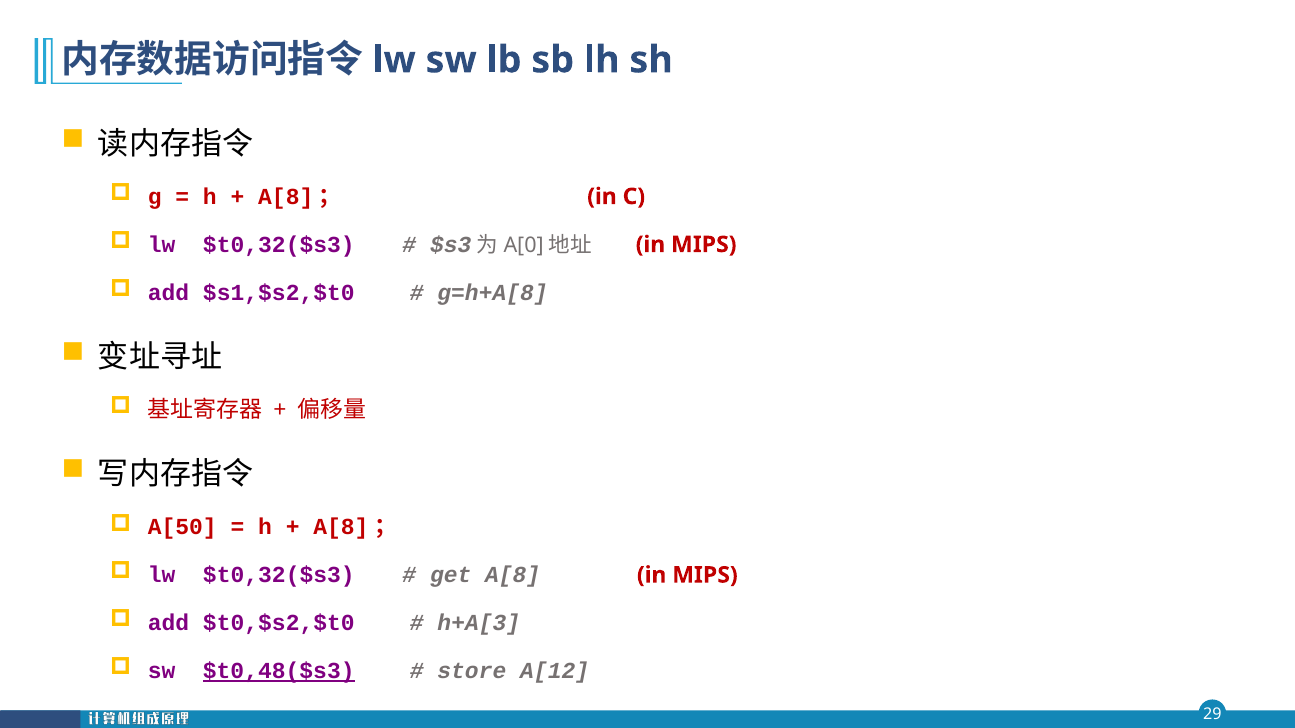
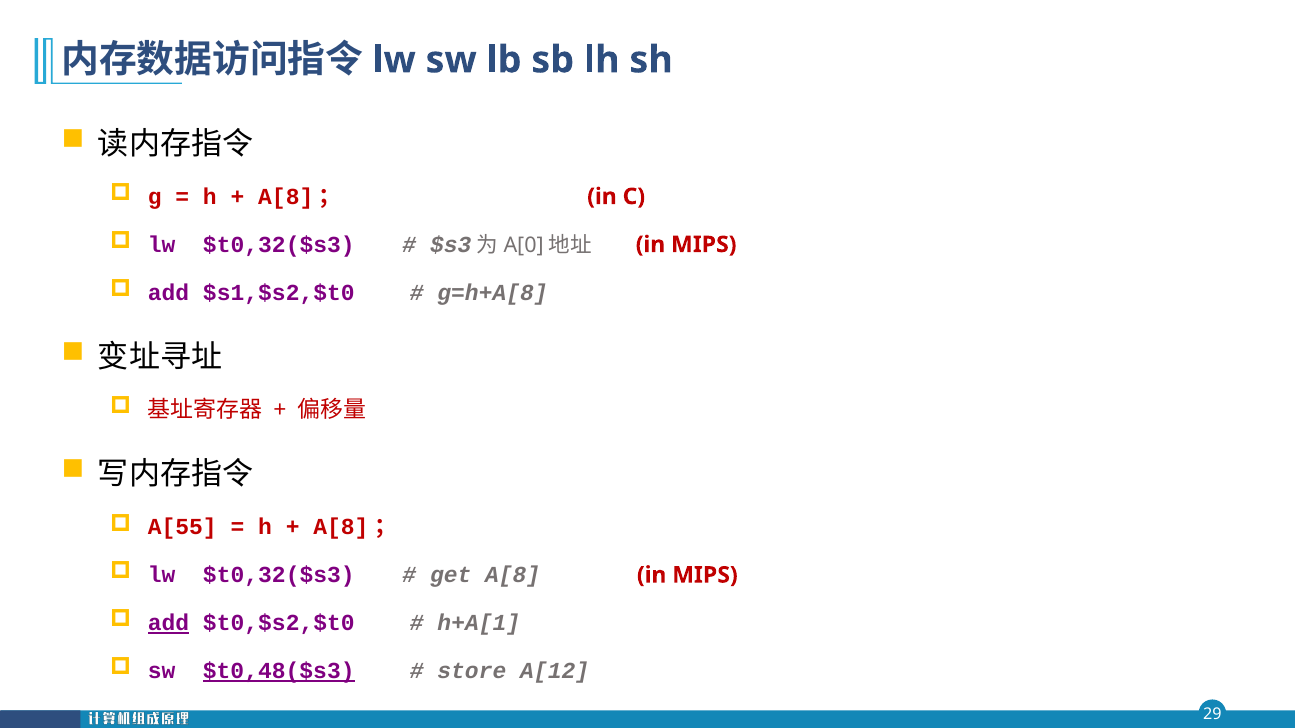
A[50: A[50 -> A[55 (182, 527)
add underline: none -> present (169, 623)
h+A[3: h+A[3 -> h+A[1 (479, 623)
